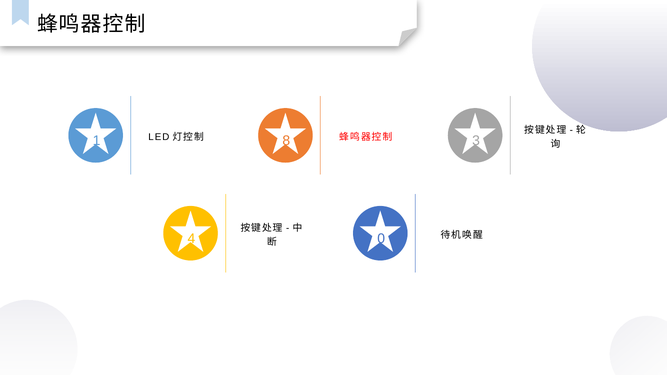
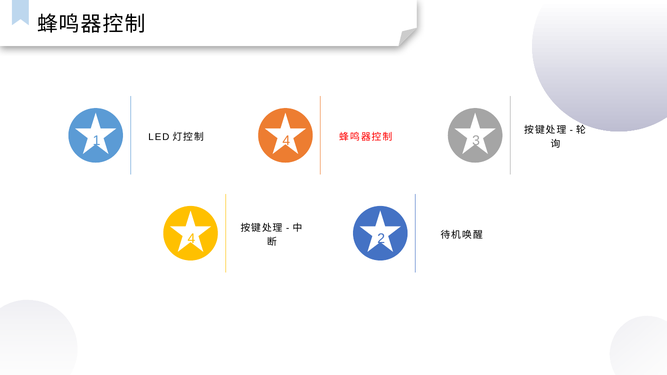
1 8: 8 -> 4 (286, 141)
0: 0 -> 2 (381, 239)
